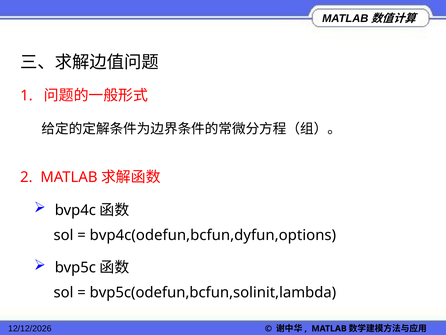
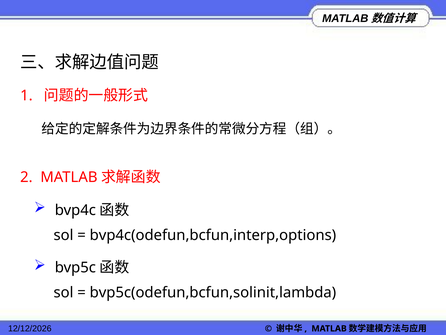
bvp4c(odefun,bcfun,dyfun,options: bvp4c(odefun,bcfun,dyfun,options -> bvp4c(odefun,bcfun,interp,options (213, 235)
